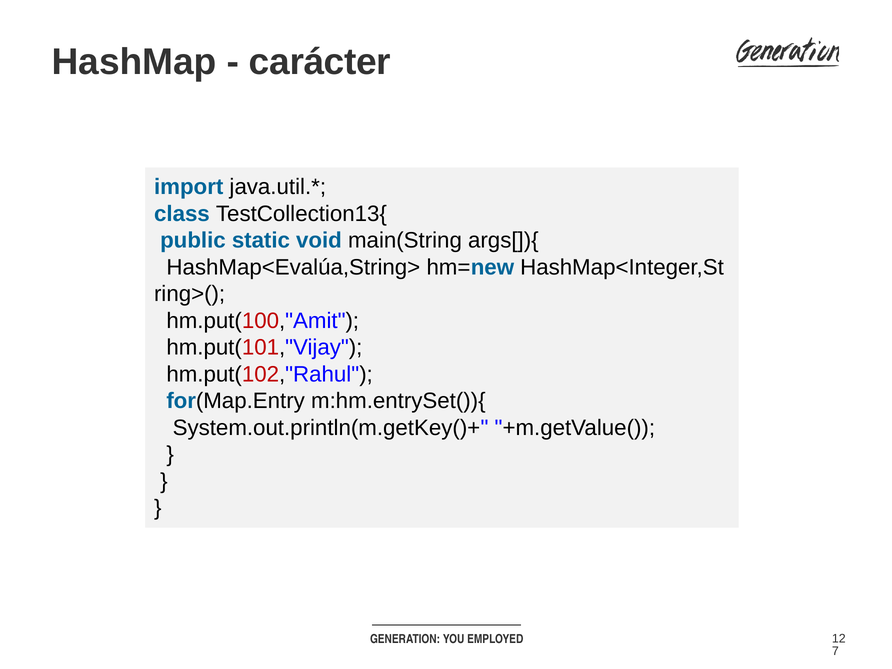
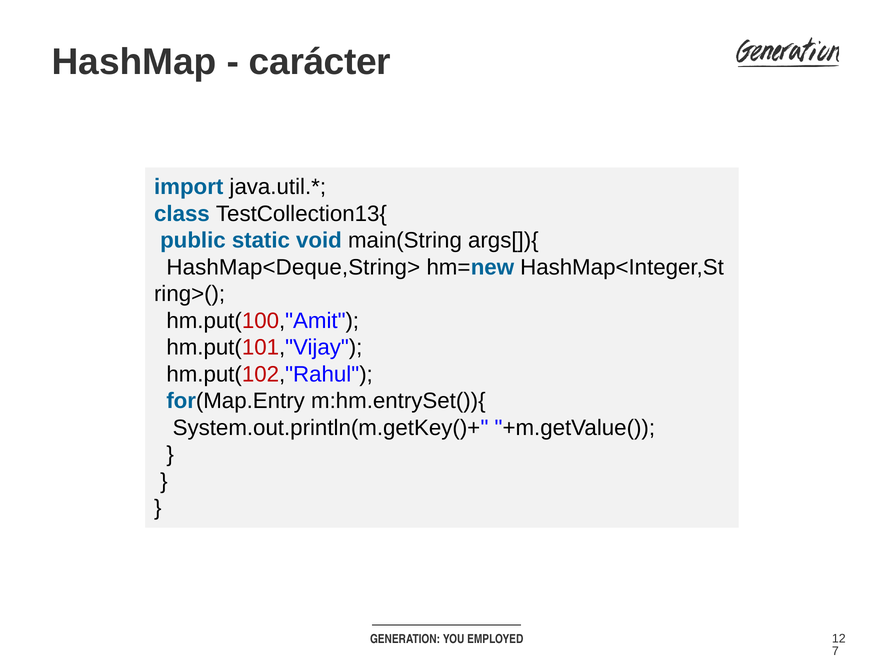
HashMap<Evalúa,String>: HashMap<Evalúa,String> -> HashMap<Deque,String> (293, 267)
